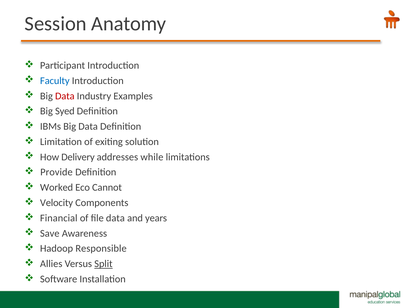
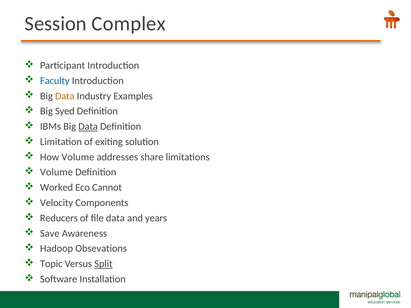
Anatomy: Anatomy -> Complex (129, 24)
Data colour: red -> orange (65, 96)
Data underline: none -> present (88, 127)
How Delivery: Delivery -> Volume (78, 157)
while: while -> share (152, 157)
Provide: Provide -> Volume (56, 172)
Financial: Financial -> Reducers (59, 218)
Responsible: Responsible -> Obsevations (101, 249)
Allies: Allies -> Topic (51, 264)
